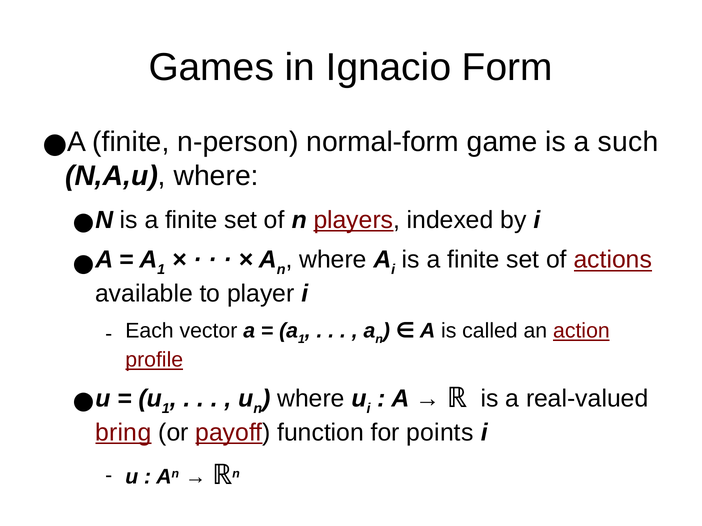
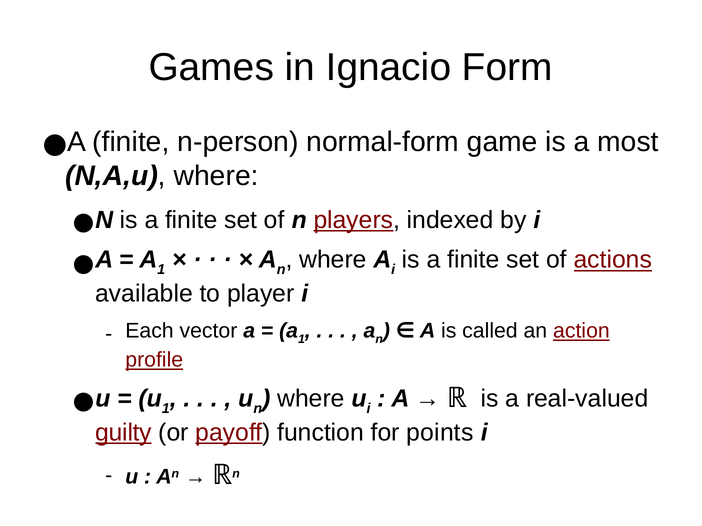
such: such -> most (628, 142)
bring: bring -> guilty (124, 433)
